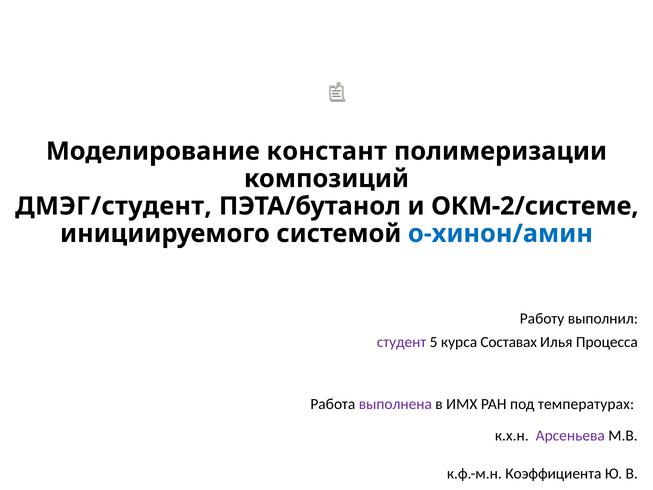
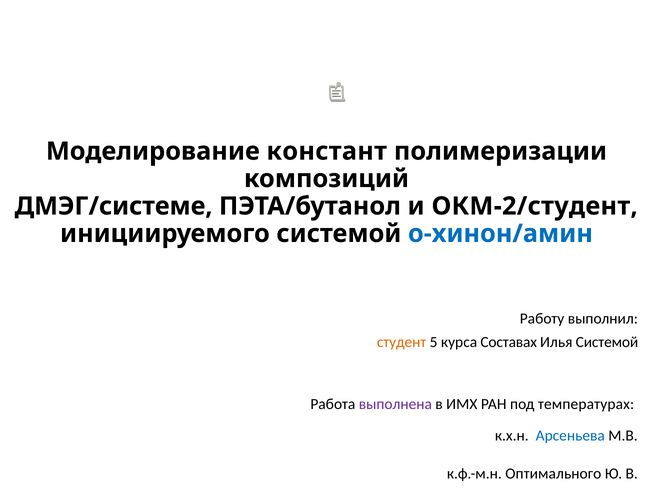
ДМЭГ/студент: ДМЭГ/студент -> ДМЭГ/системе (114, 206)
ОКМ-2/системе: ОКМ-2/системе -> ОКМ-2/студент (535, 206)
студент colour: purple -> orange (402, 342)
Илья Процесса: Процесса -> Системой (607, 342)
Арсеньева colour: purple -> blue (570, 435)
Коэффициента: Коэффициента -> Оптимального (553, 474)
